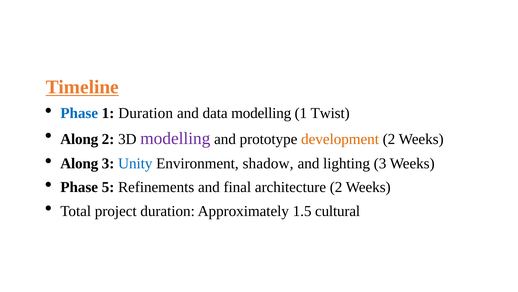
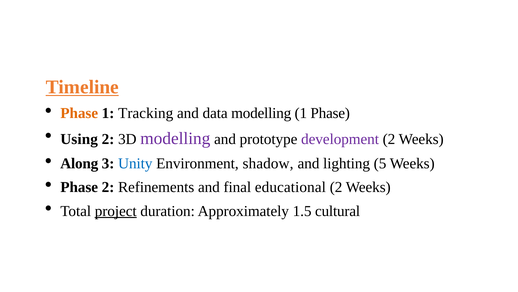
Phase colour: blue -> orange (79, 113)
1 Duration: Duration -> Tracking (146, 113)
1 Twist: Twist -> Phase (330, 113)
Along: Along -> Using (79, 139)
development colour: orange -> purple (340, 139)
lighting 3: 3 -> 5 (380, 163)
Phase 5: 5 -> 2 (108, 187)
architecture: architecture -> educational (290, 187)
project underline: none -> present (116, 211)
